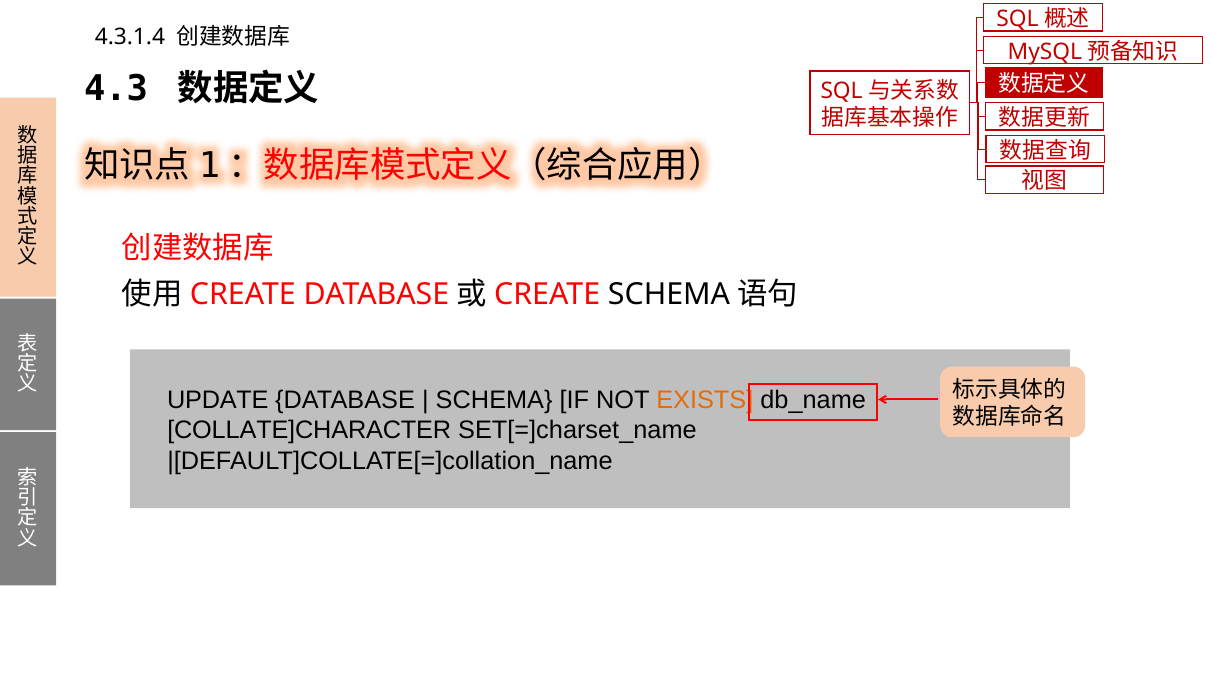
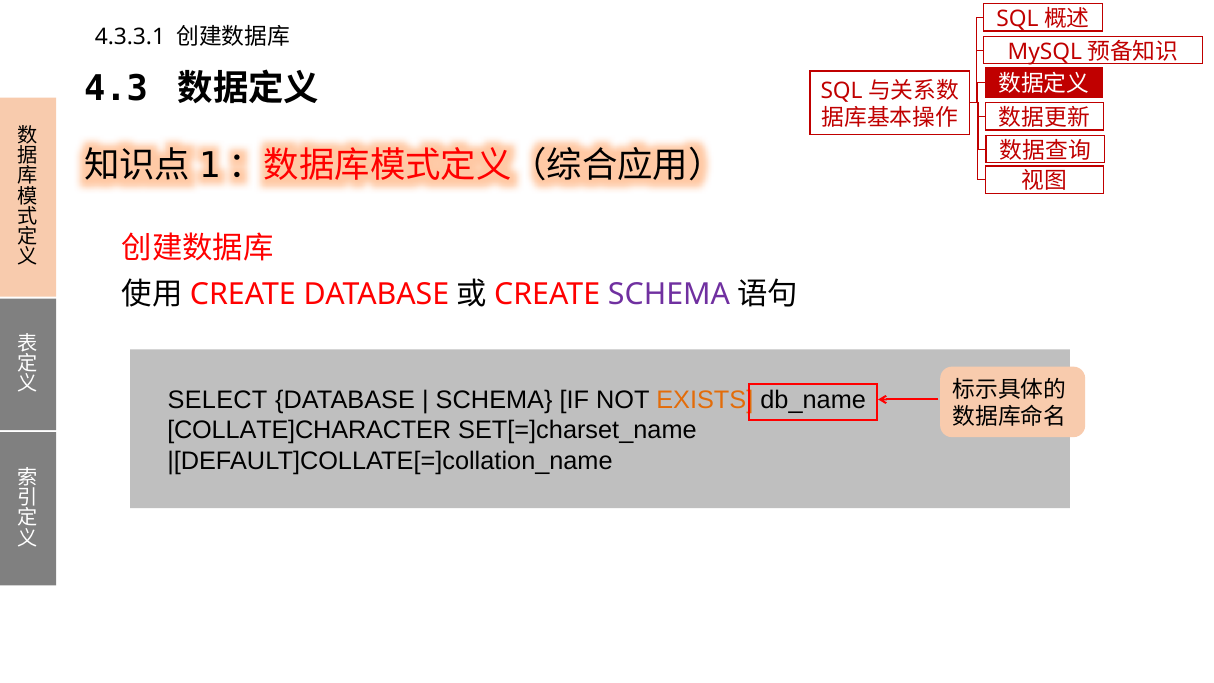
4.3.1.4: 4.3.1.4 -> 4.3.3.1 (130, 37)
SCHEMA colour: black -> purple (669, 295)
UPDATE: UPDATE -> SELECT (218, 400)
